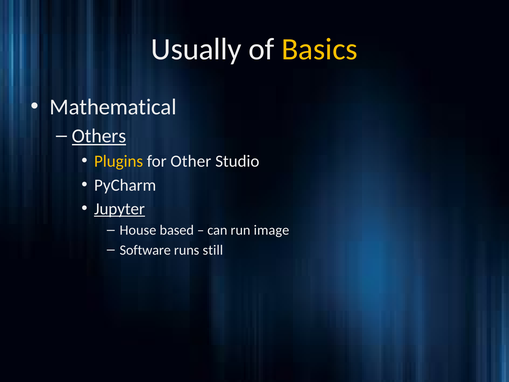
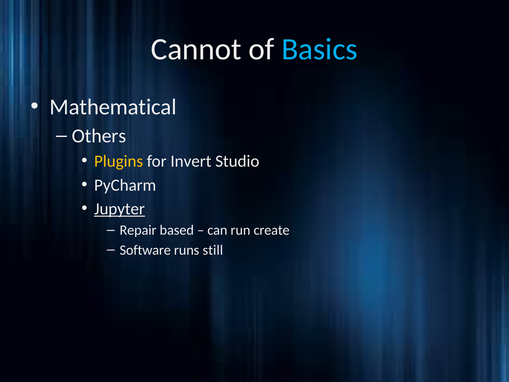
Usually: Usually -> Cannot (196, 49)
Basics colour: yellow -> light blue (320, 49)
Others underline: present -> none (99, 136)
Other: Other -> Invert (191, 161)
House: House -> Repair (138, 230)
image: image -> create (272, 230)
